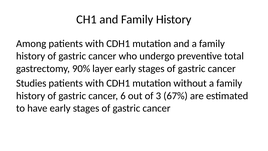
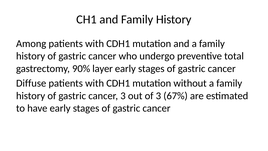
Studies: Studies -> Diffuse (31, 83)
cancer 6: 6 -> 3 (123, 96)
